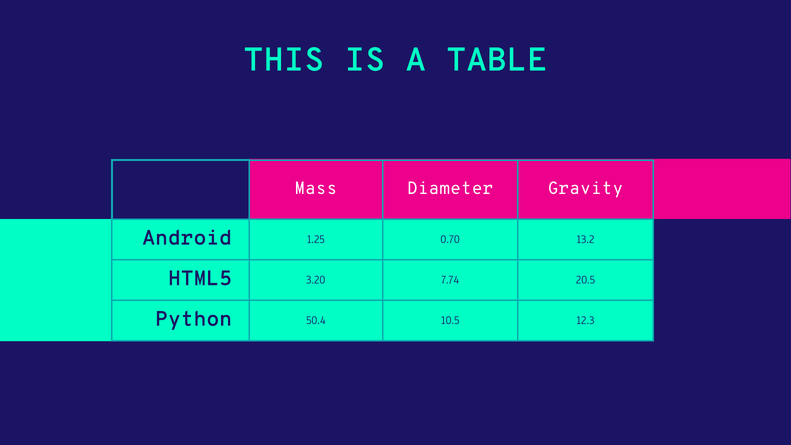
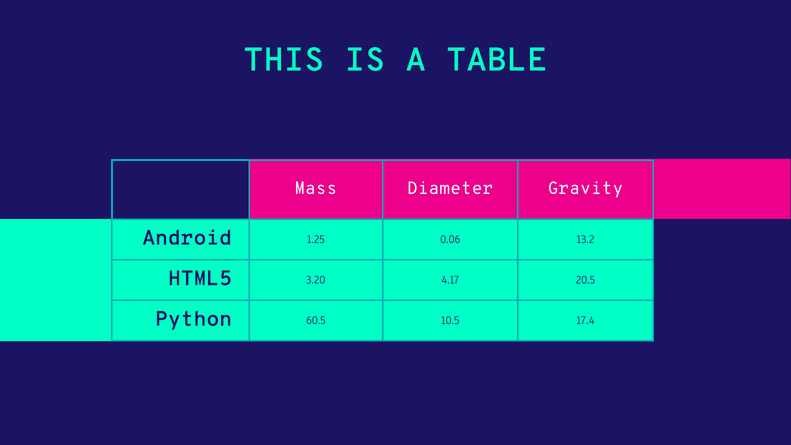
0.70: 0.70 -> 0.06 (450, 239)
7.74: 7.74 -> 4.17 (450, 280)
50.4: 50.4 -> 60.5 (316, 320)
12.3: 12.3 -> 17.4 (585, 320)
